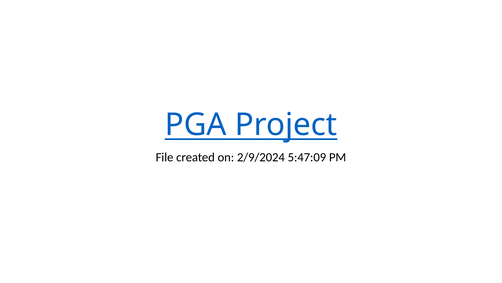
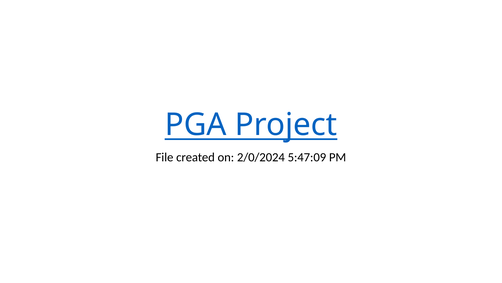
2/9/2024: 2/9/2024 -> 2/0/2024 (261, 157)
